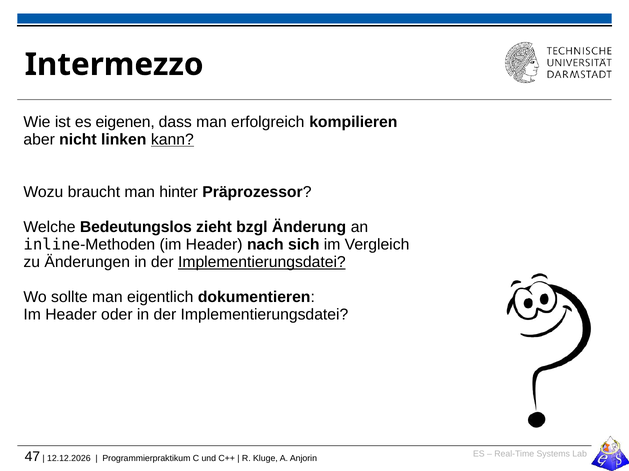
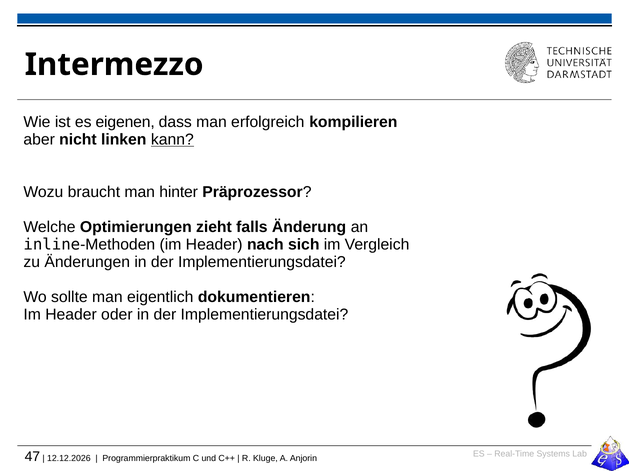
Bedeutungslos: Bedeutungslos -> Optimierungen (136, 227)
bzgl: bzgl -> falls (252, 227)
Implementierungsdatei underline: present -> none (262, 263)
